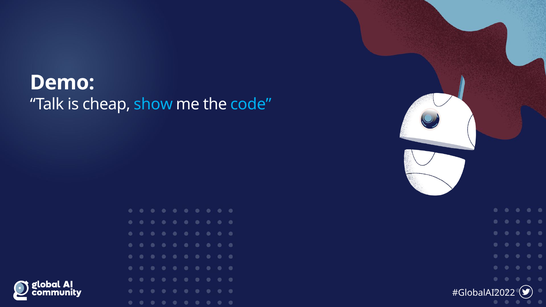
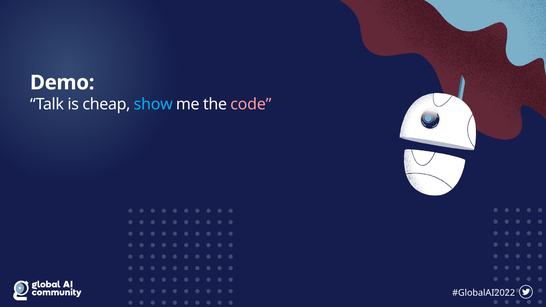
code colour: light blue -> pink (251, 104)
